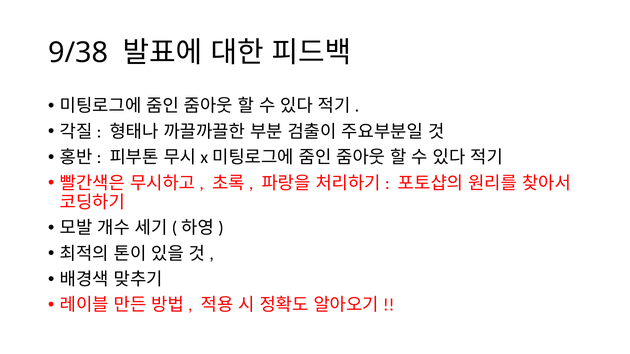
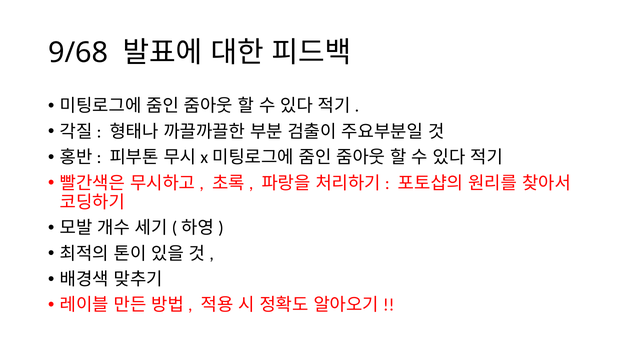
9/38: 9/38 -> 9/68 (78, 53)
